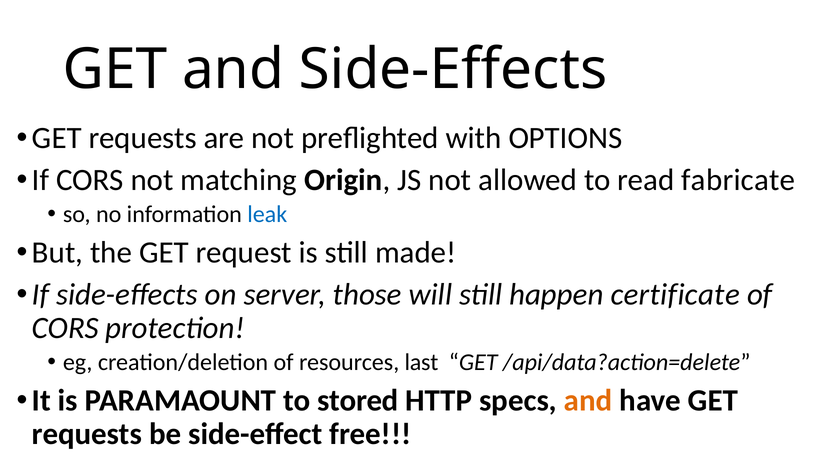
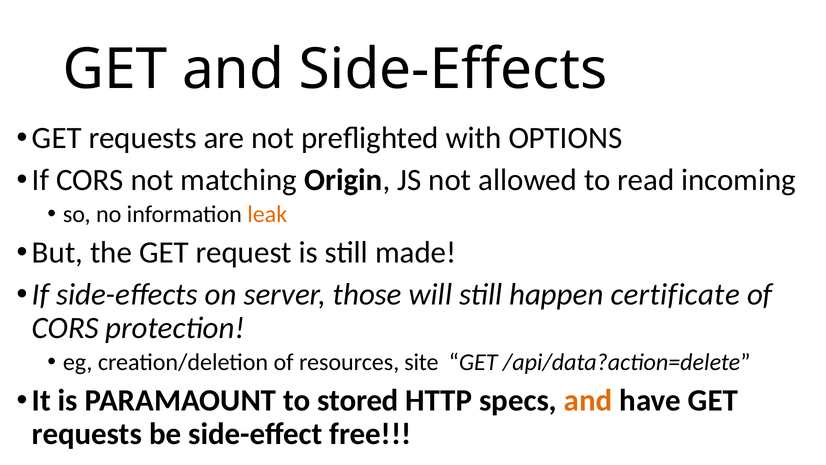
fabricate: fabricate -> incoming (738, 180)
leak colour: blue -> orange (267, 214)
last: last -> site (421, 362)
